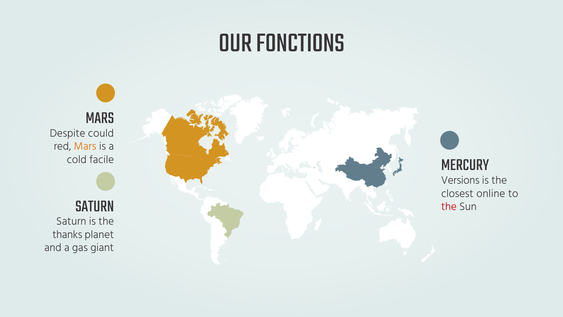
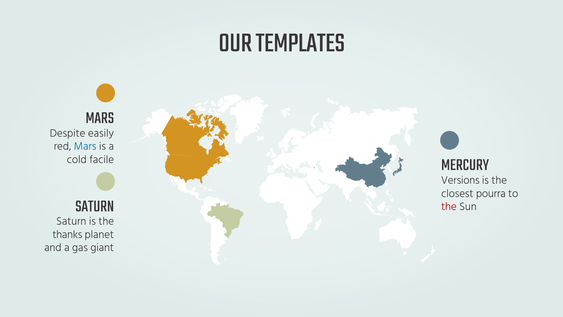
FONCTIONS: FONCTIONS -> TEMPLATES (300, 42)
could: could -> easily (101, 133)
Mars colour: orange -> blue (85, 146)
online: online -> pourra (491, 193)
